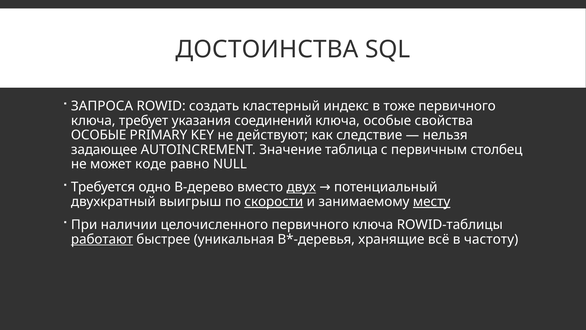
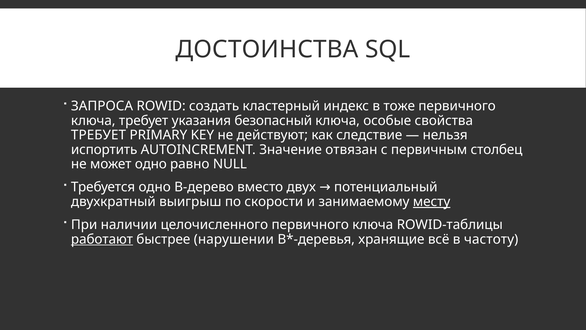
соединений: соединений -> безопасный (273, 121)
ОСОБЫЕ: ОСОБЫЕ -> ТРЕБУЕТ (99, 135)
задающее: задающее -> испортить (104, 149)
таблица: таблица -> отвязан (351, 149)
может коде: коде -> одно (151, 164)
двух underline: present -> none (301, 187)
скорости underline: present -> none (274, 201)
уникальная: уникальная -> нарушении (234, 239)
